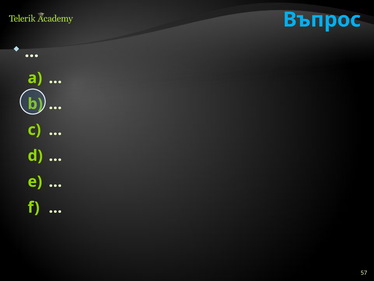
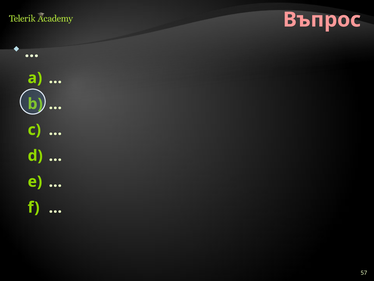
Въпрос colour: light blue -> pink (322, 20)
